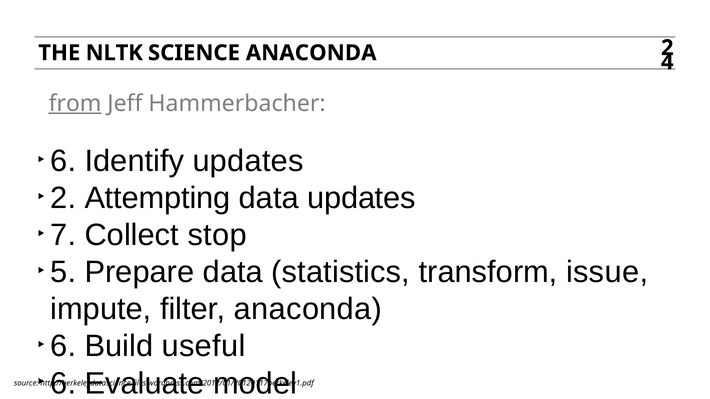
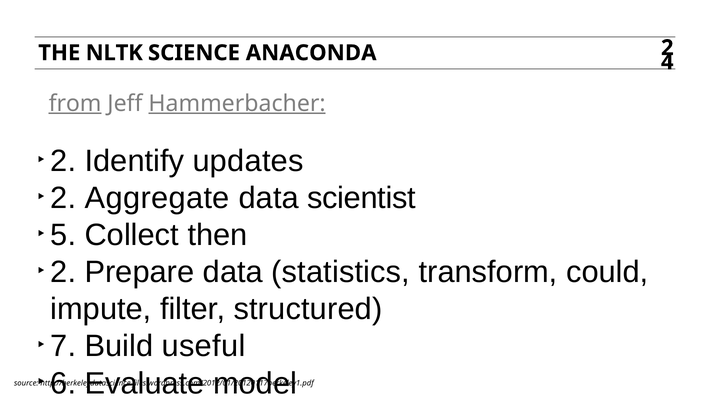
Hammerbacher underline: none -> present (237, 103)
6: 6 -> 2 (63, 161)
Attempting: Attempting -> Aggregate (157, 198)
data updates: updates -> scientist (361, 198)
7: 7 -> 5 (63, 235)
stop: stop -> then (217, 235)
5: 5 -> 2 (63, 272)
issue: issue -> could (607, 272)
filter anaconda: anaconda -> structured (308, 309)
6: 6 -> 7 (63, 346)
